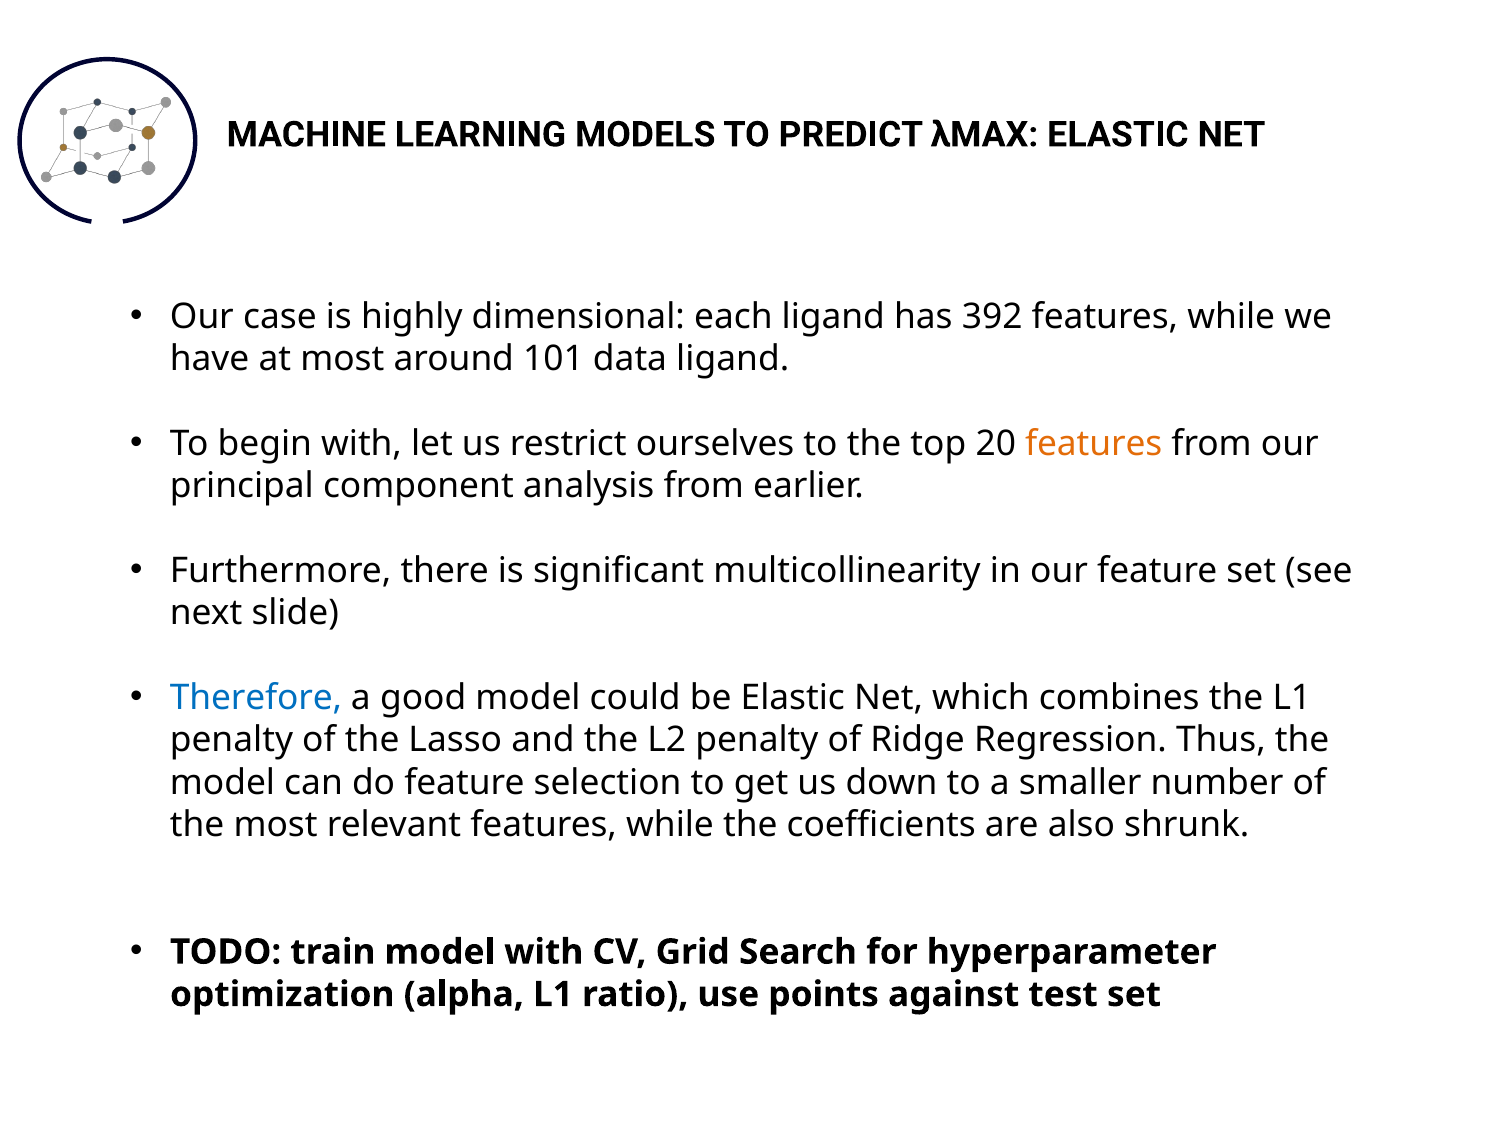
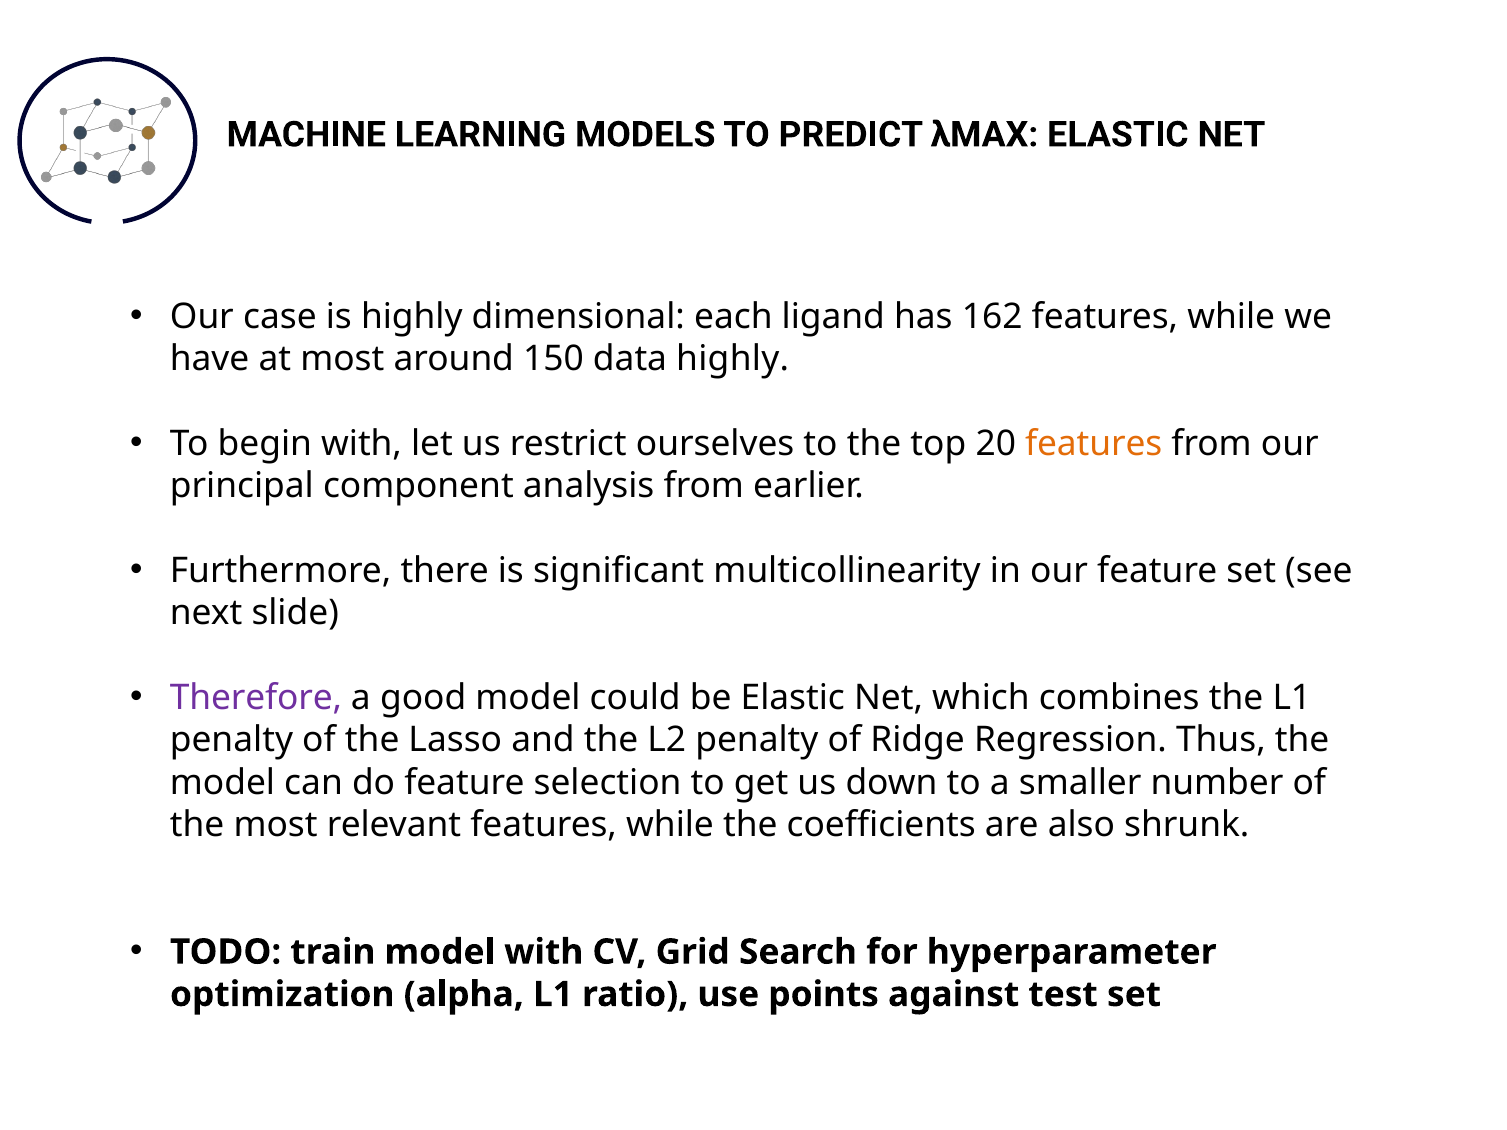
392: 392 -> 162 (992, 316)
101: 101 -> 150 (553, 359)
data ligand: ligand -> highly (733, 359)
Therefore colour: blue -> purple (256, 698)
